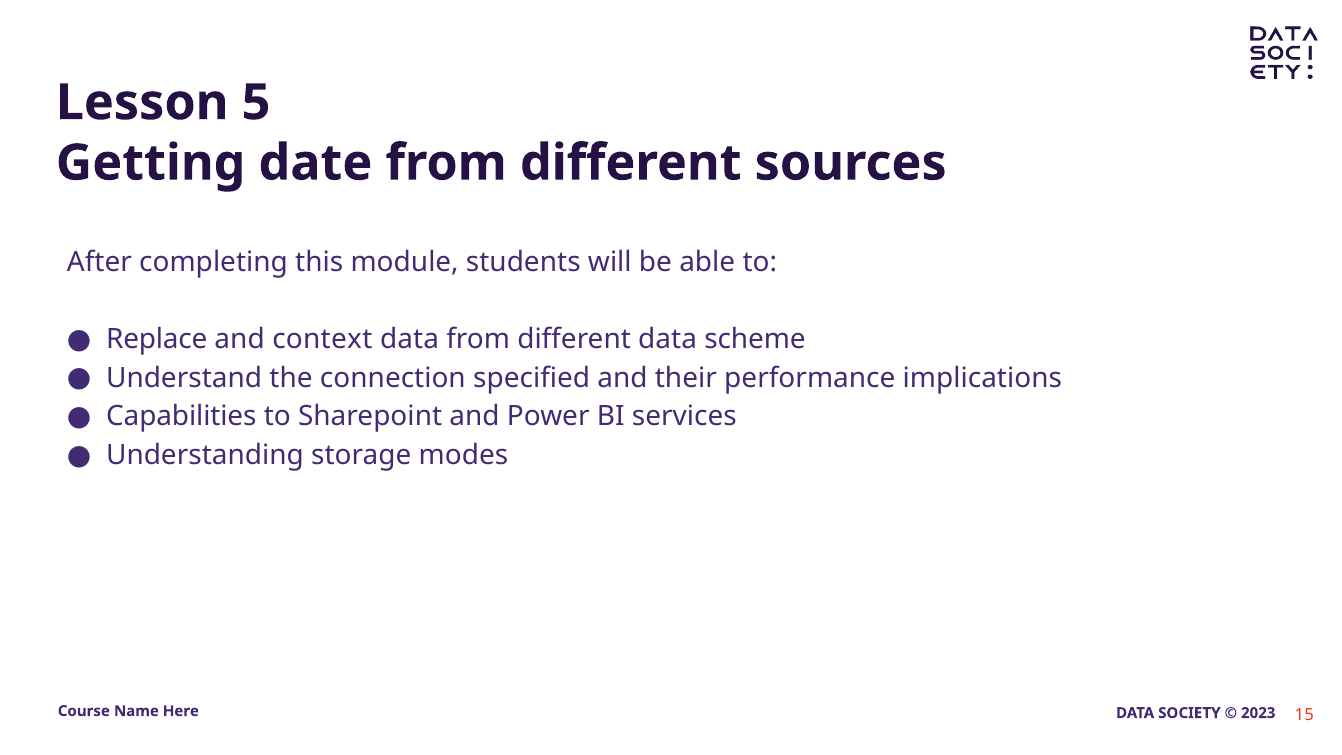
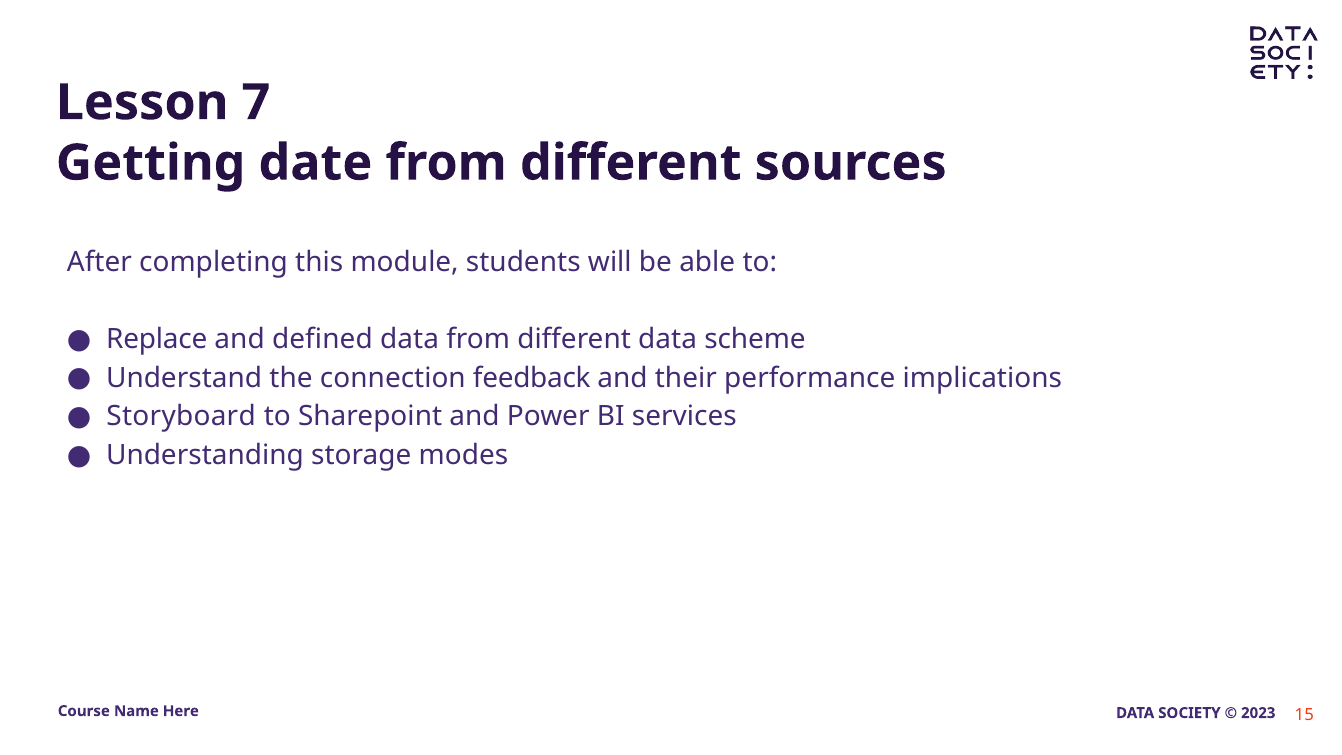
5: 5 -> 7 (256, 103)
context: context -> defined (322, 339)
specified: specified -> feedback (532, 378)
Capabilities: Capabilities -> Storyboard (181, 416)
